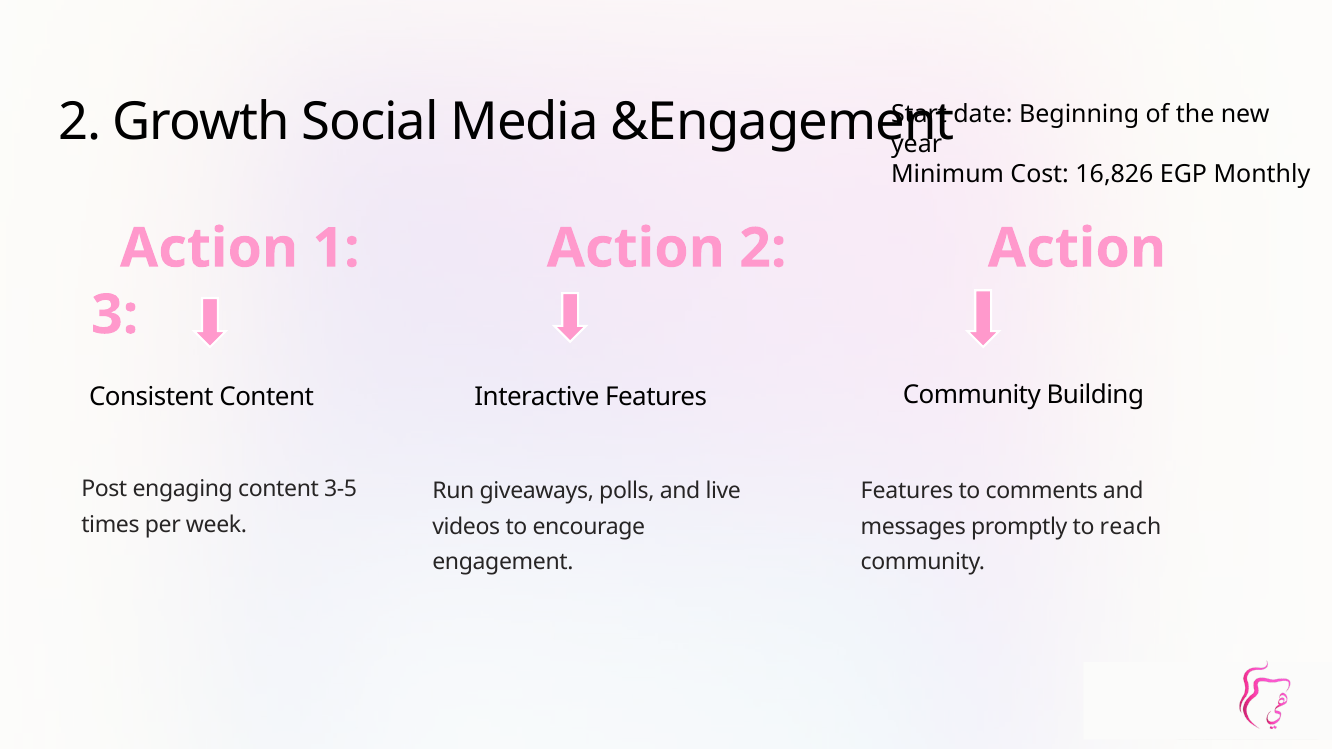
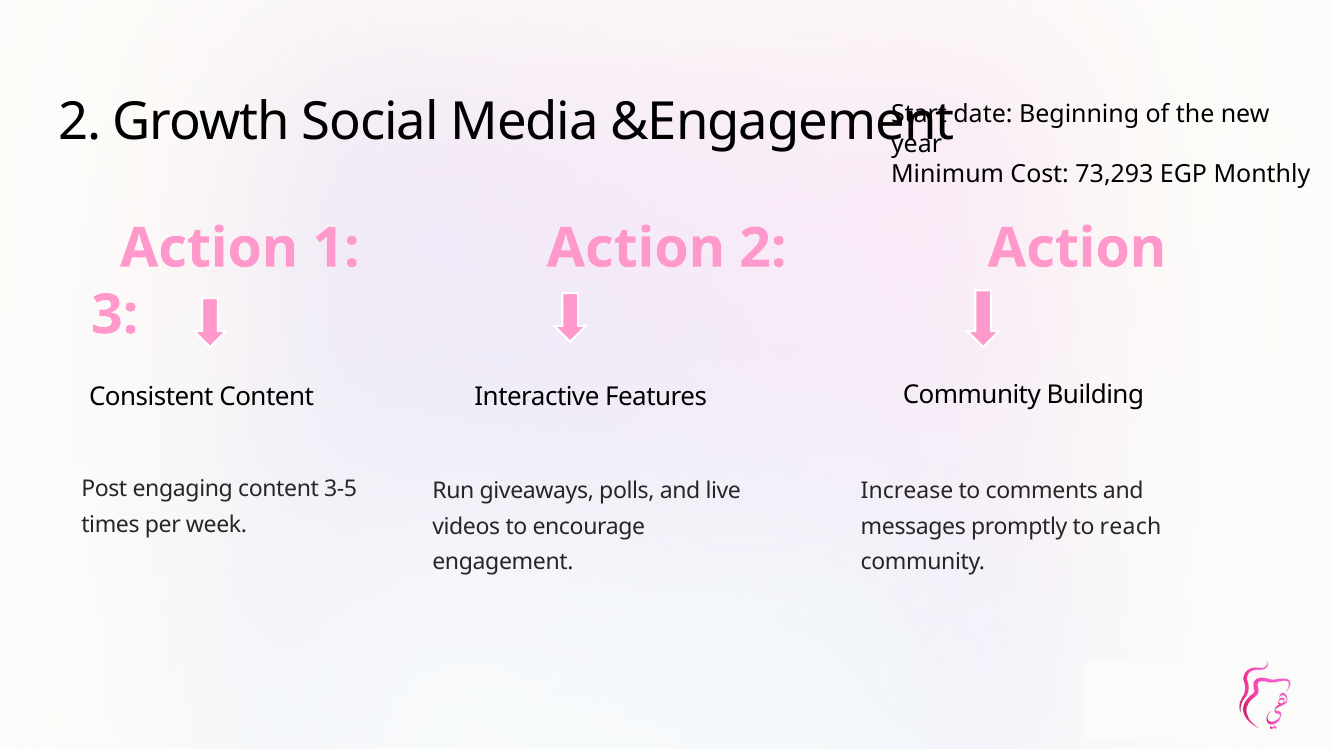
16,826: 16,826 -> 73,293 (1114, 174)
Features: Features -> Increase (907, 491)
